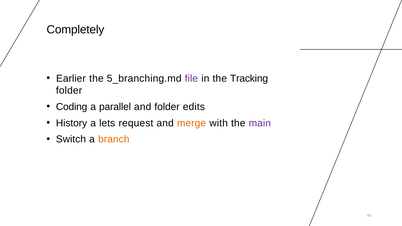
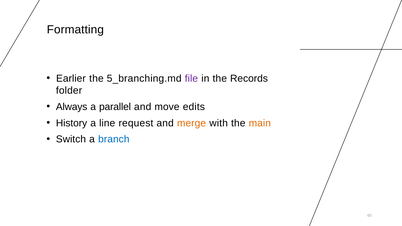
Completely: Completely -> Formatting (75, 30)
Tracking: Tracking -> Records (249, 79)
Coding: Coding -> Always (72, 107)
and folder: folder -> move (167, 107)
lets: lets -> line (107, 123)
main colour: purple -> orange (260, 123)
branch colour: orange -> blue (114, 139)
